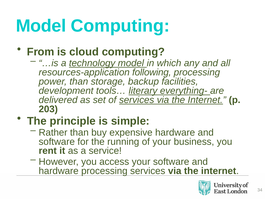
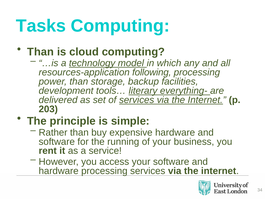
Model: Model -> Tasks (41, 26)
From: From -> Than (40, 52)
